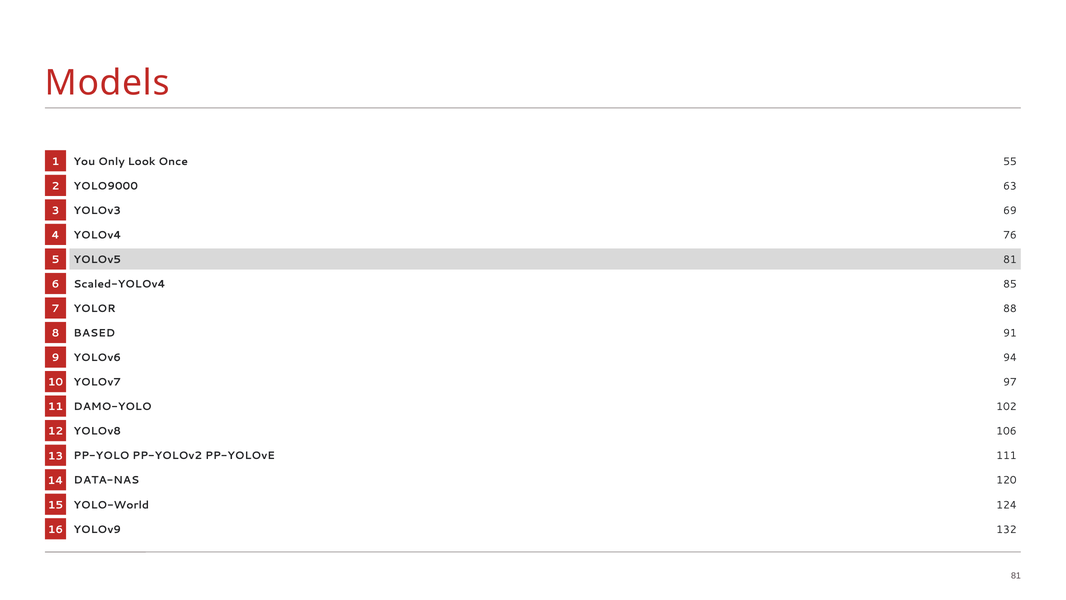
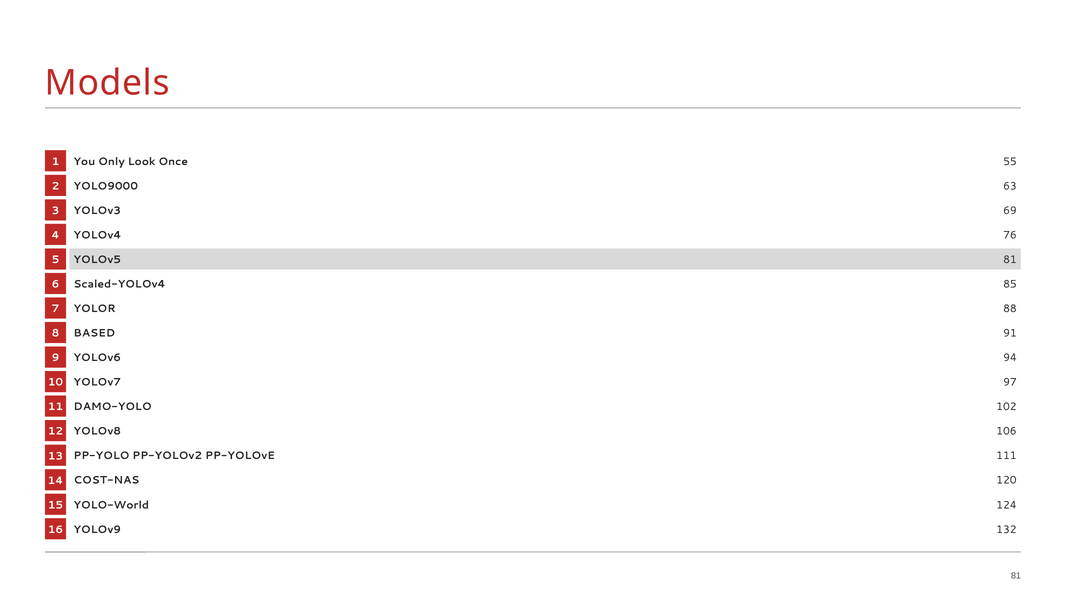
DATA-NAS: DATA-NAS -> COST-NAS (106, 480)
